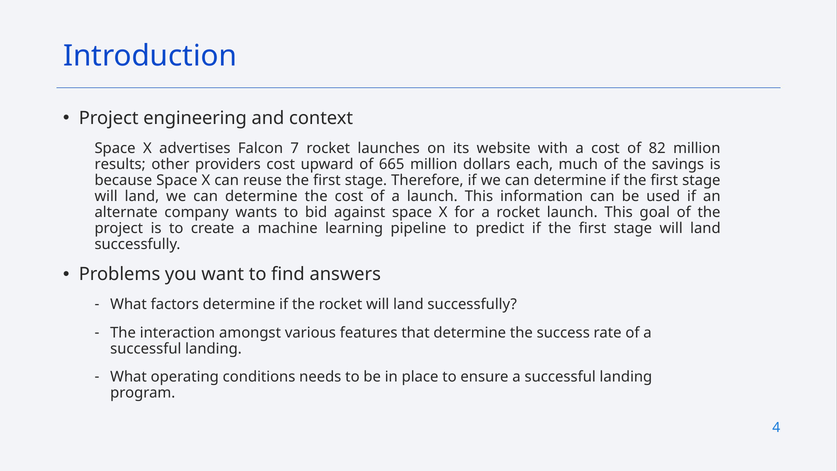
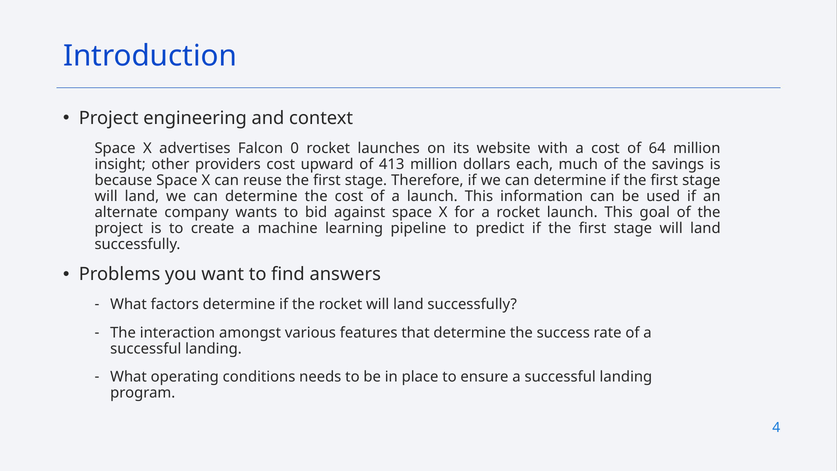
7: 7 -> 0 (295, 148)
82: 82 -> 64 (657, 148)
results: results -> insight (120, 164)
665: 665 -> 413 (392, 164)
